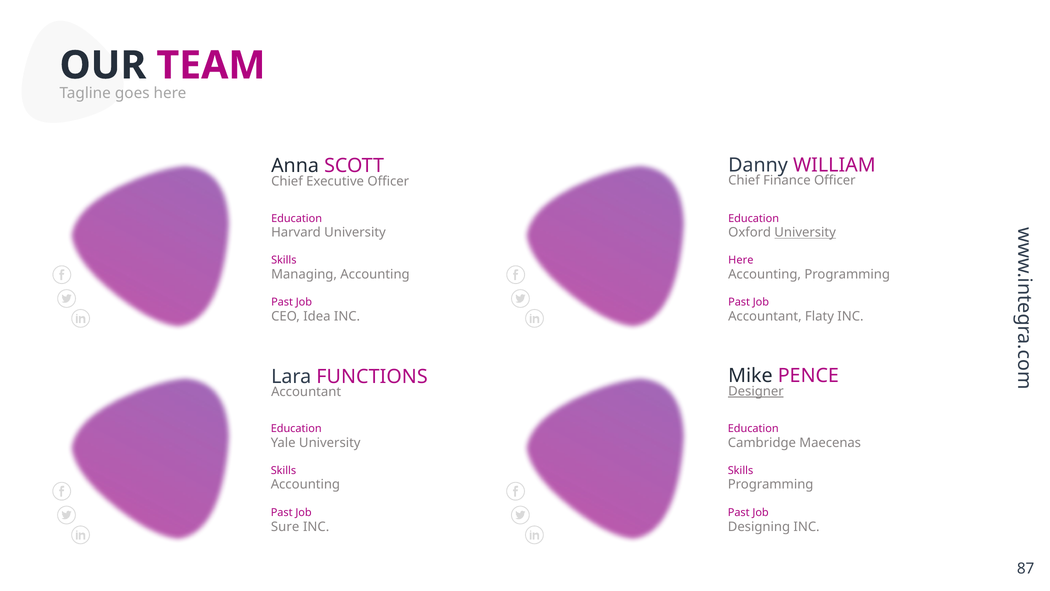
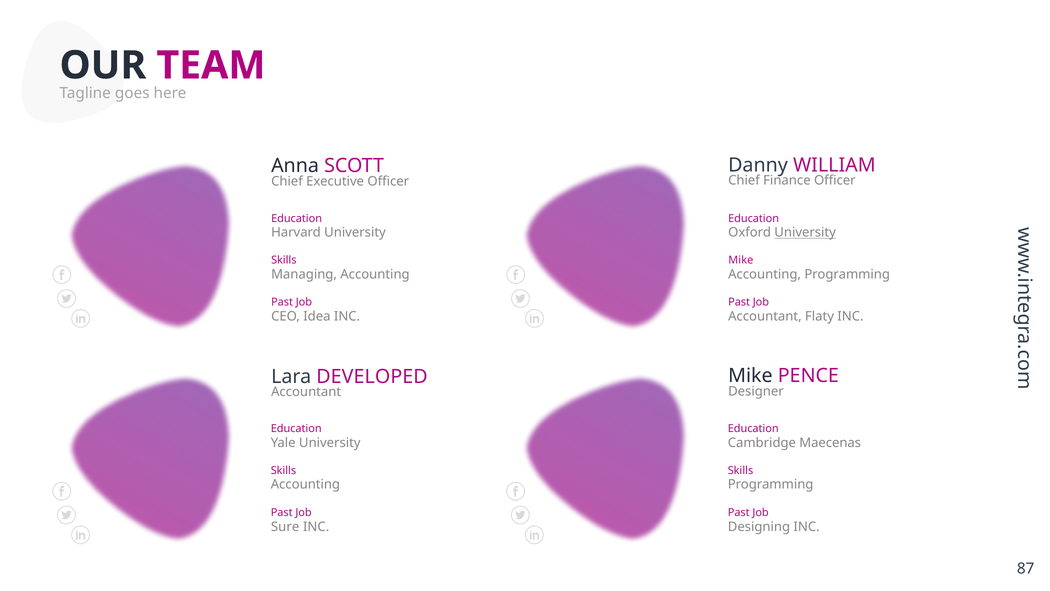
Here: Here -> Mike (741, 260)
FUNCTIONS: FUNCTIONS -> DEVELOPED (372, 376)
Designer underline: present -> none (756, 391)
